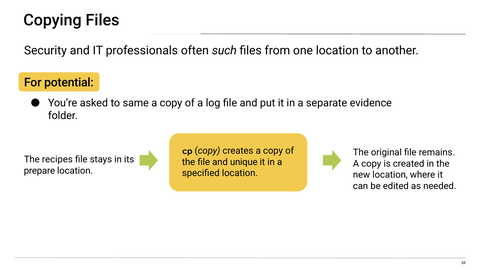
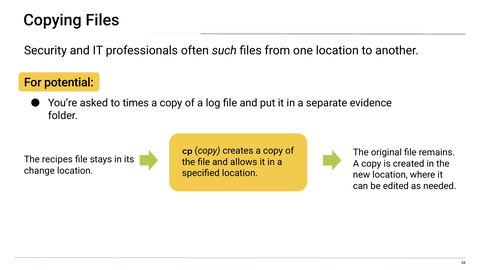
same: same -> times (136, 103)
unique: unique -> allows (244, 162)
prepare: prepare -> change (39, 171)
